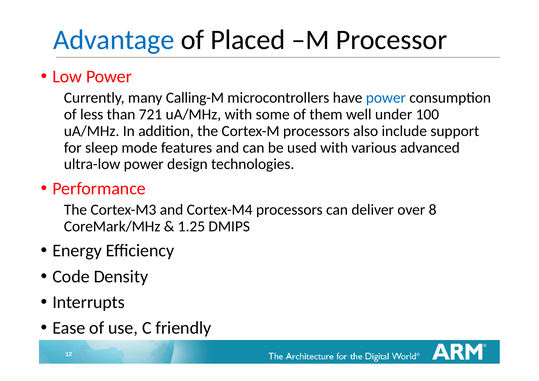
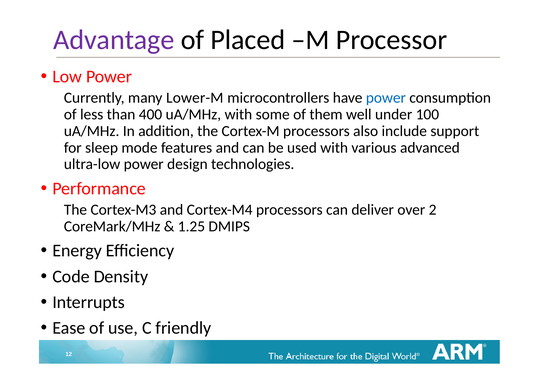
Advantage colour: blue -> purple (114, 40)
Calling-M: Calling-M -> Lower-M (195, 98)
721: 721 -> 400 (151, 114)
8: 8 -> 2 (433, 210)
